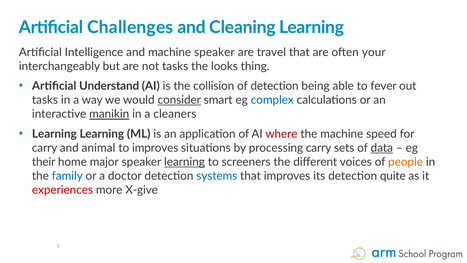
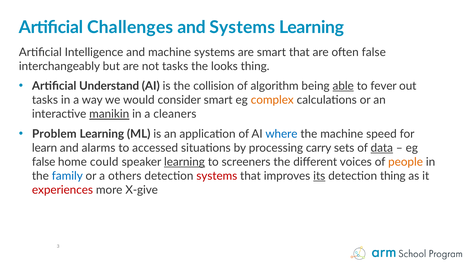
and Cleaning: Cleaning -> Systems (242, 27)
machine speaker: speaker -> systems (214, 52)
are travel: travel -> smart (271, 52)
often your: your -> false (374, 52)
of detection: detection -> algorithm (275, 86)
able underline: none -> present (343, 86)
consider underline: present -> none (179, 100)
complex colour: blue -> orange (272, 100)
Learning: Learning -> Problem (54, 134)
where colour: red -> blue (281, 134)
carry: carry -> learn (45, 148)
animal: animal -> alarms (99, 148)
to improves: improves -> accessed (155, 148)
their: their -> false (44, 162)
major: major -> could (104, 162)
doctor: doctor -> others (125, 176)
systems colour: blue -> red (217, 176)
its underline: none -> present (319, 176)
detection quite: quite -> thing (393, 176)
